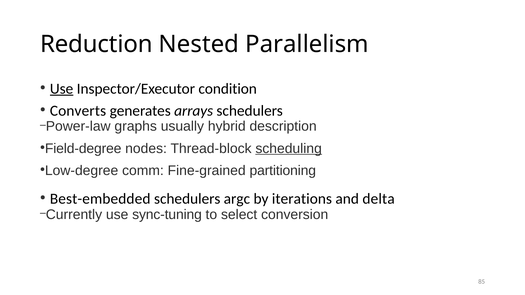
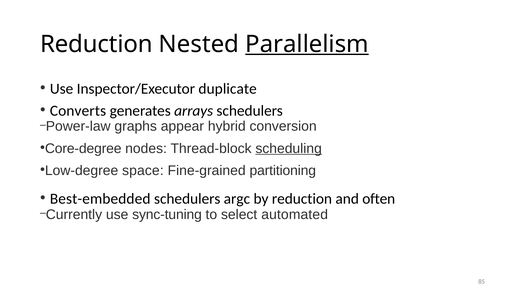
Parallelism underline: none -> present (307, 44)
Use underline: present -> none (62, 89)
condition: condition -> duplicate (228, 89)
usually: usually -> appear (182, 127)
description: description -> conversion (283, 127)
Field-degree: Field-degree -> Core-degree (83, 149)
comm: comm -> space (143, 171)
by iterations: iterations -> reduction (302, 199)
delta: delta -> often (379, 199)
conversion: conversion -> automated (295, 215)
